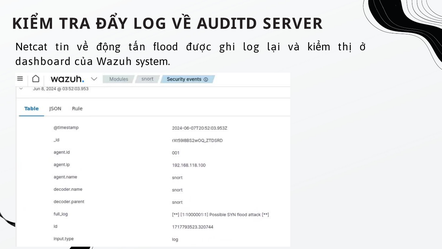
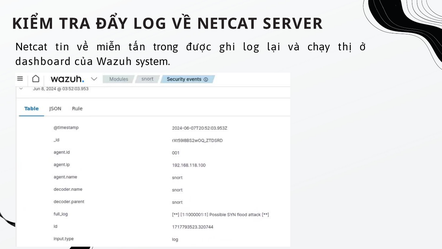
VỀ AUDITD: AUDITD -> NETCAT (227, 24)
động: động -> miễn (108, 47)
flood: flood -> trong (166, 47)
và kiểm: kiểm -> chạy (319, 47)
